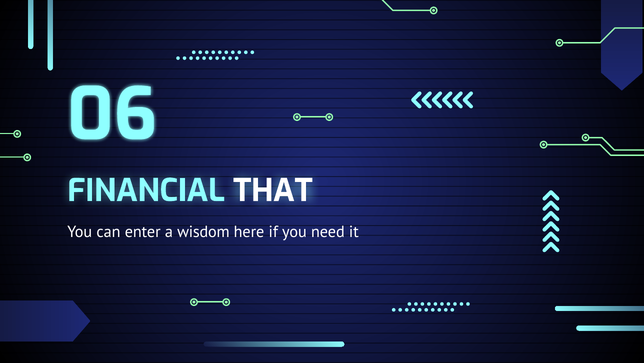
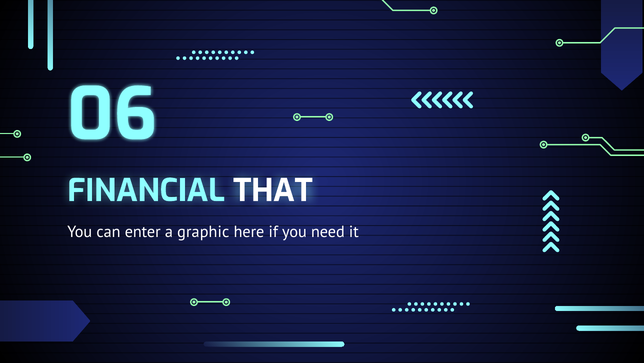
wisdom: wisdom -> graphic (203, 232)
